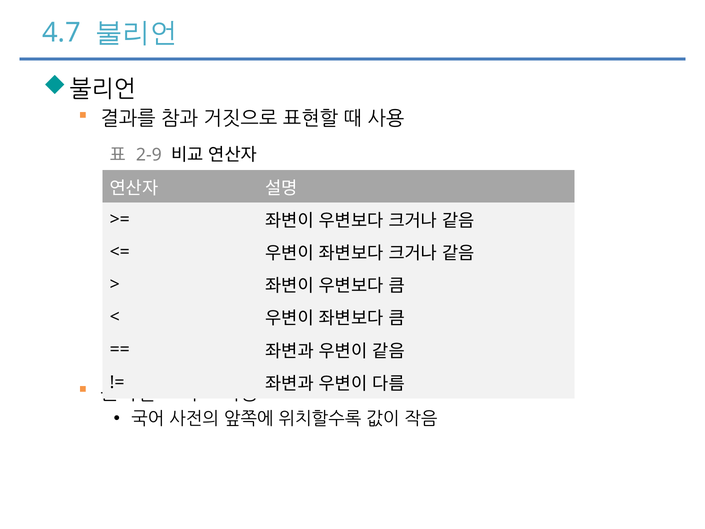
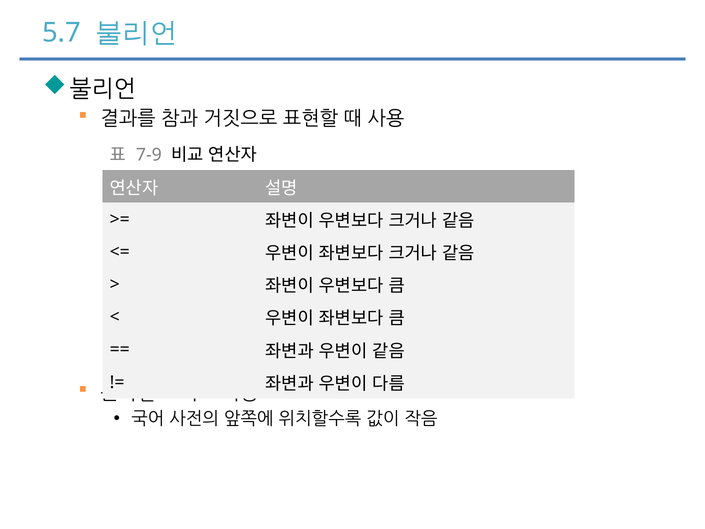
4.7: 4.7 -> 5.7 (62, 33)
2-9: 2-9 -> 7-9 (149, 155)
